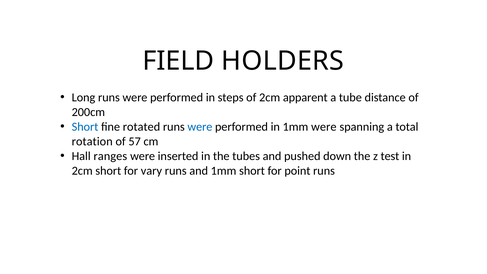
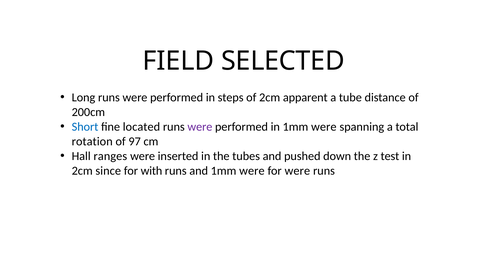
HOLDERS: HOLDERS -> SELECTED (283, 61)
rotated: rotated -> located (141, 127)
were colour: blue -> purple (200, 127)
57: 57 -> 97 (135, 141)
2cm short: short -> since (108, 171)
vary: vary -> with (152, 171)
and 1mm short: short -> were (252, 171)
for point: point -> were (297, 171)
